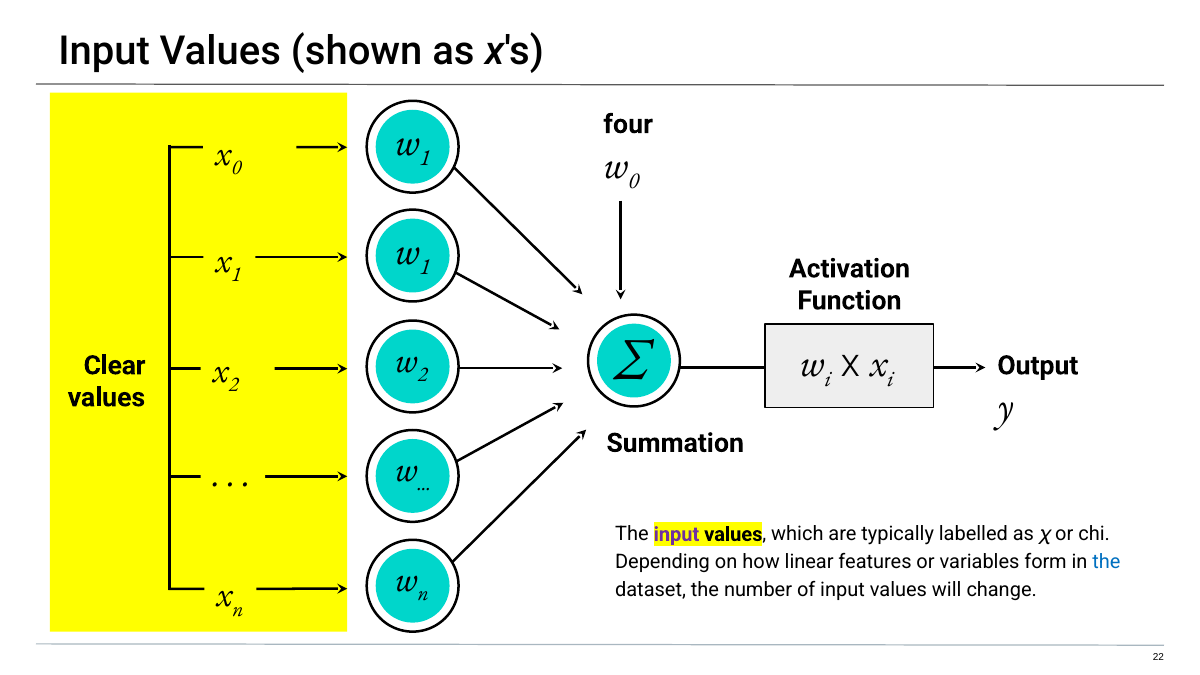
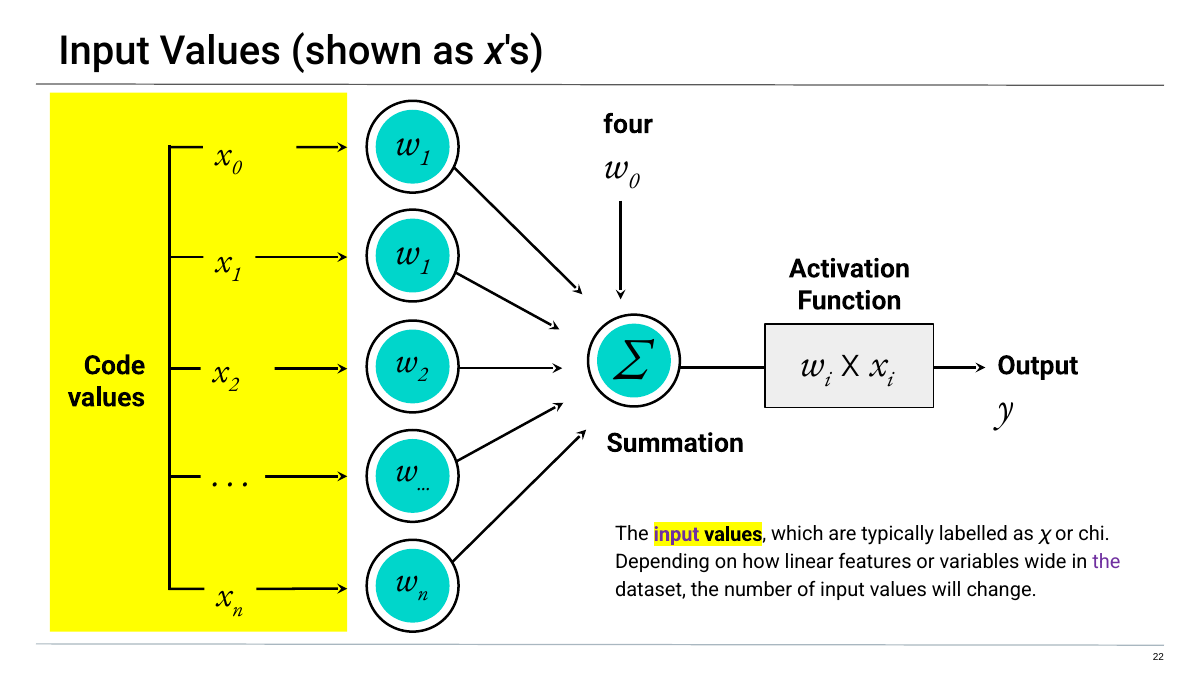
Clear: Clear -> Code (114, 366)
form: form -> wide (1045, 562)
the colour: blue -> purple (1106, 562)
